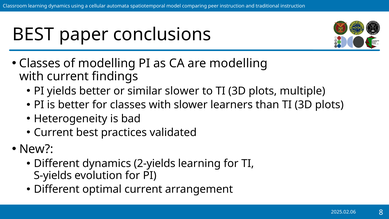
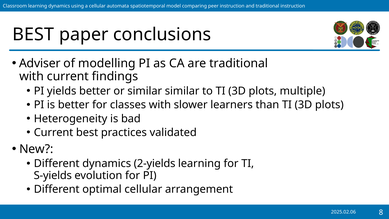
Classes: Classes -> Adviser (40, 63)
are modelling: modelling -> traditional (239, 63)
similar slower: slower -> similar (182, 91)
optimal current: current -> cellular (143, 189)
